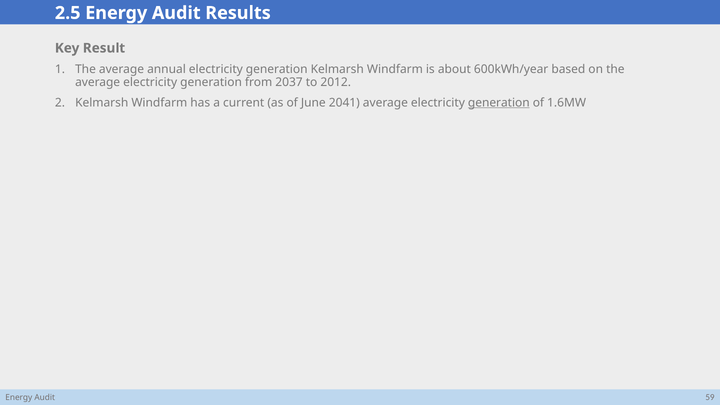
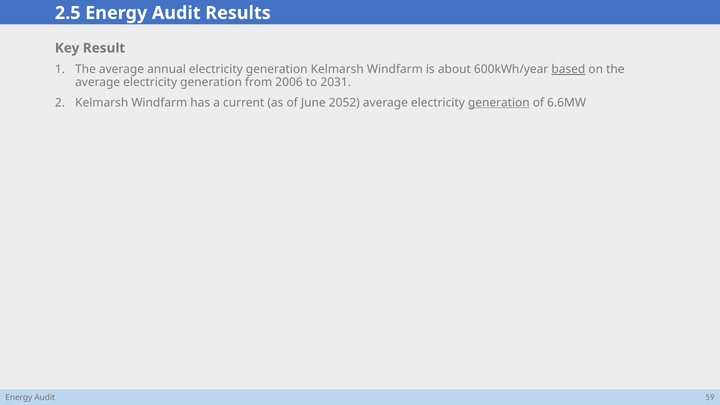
based underline: none -> present (568, 69)
2037: 2037 -> 2006 (289, 82)
2012: 2012 -> 2031 (336, 82)
2041: 2041 -> 2052 (344, 103)
1.6MW: 1.6MW -> 6.6MW (567, 103)
